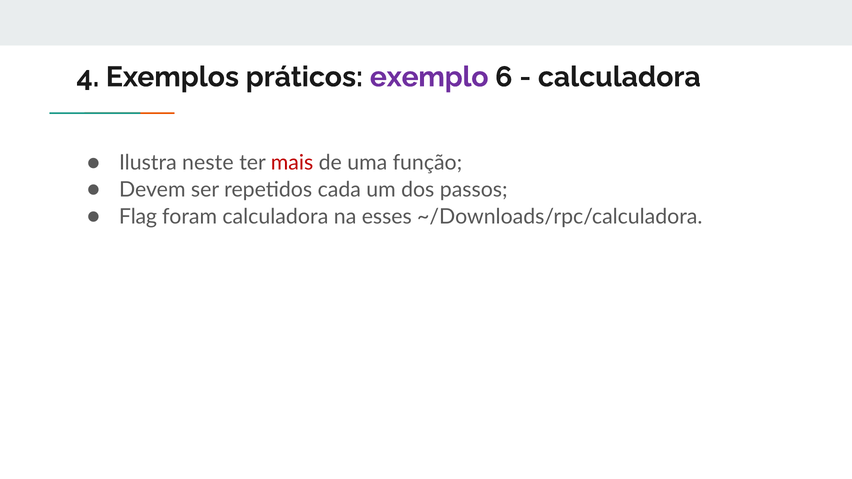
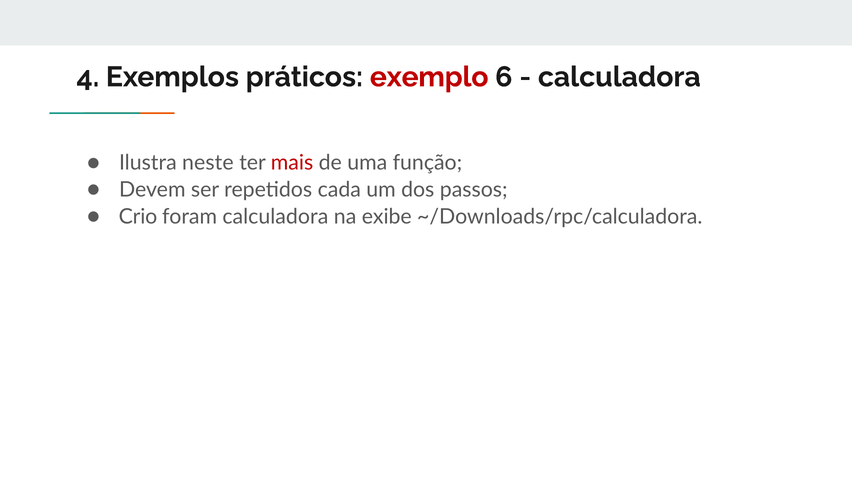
exemplo colour: purple -> red (429, 77)
Flag: Flag -> Crio (138, 217)
esses: esses -> exibe (387, 217)
